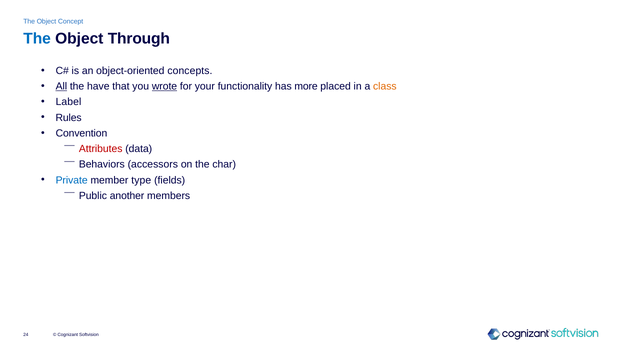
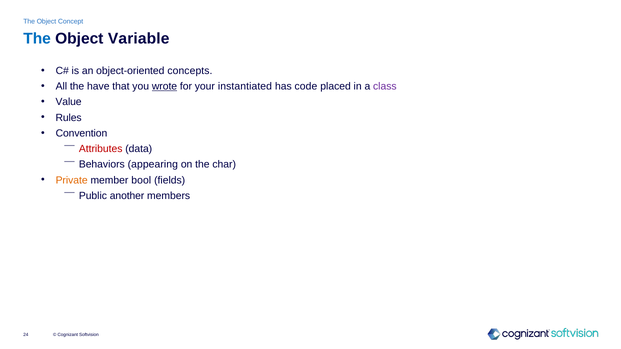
Through: Through -> Variable (139, 39)
All underline: present -> none (61, 86)
functionality: functionality -> instantiated (245, 86)
more: more -> code (306, 86)
class colour: orange -> purple (385, 86)
Label: Label -> Value (69, 102)
accessors: accessors -> appearing (153, 165)
Private colour: blue -> orange (72, 180)
type: type -> bool (141, 180)
